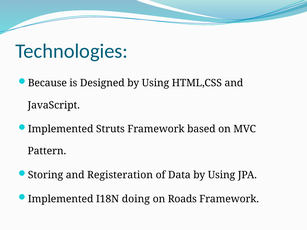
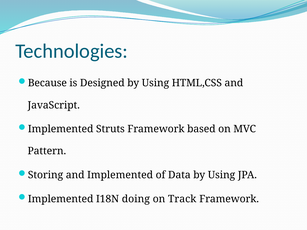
and Registeration: Registeration -> Implemented (120, 175)
Roads: Roads -> Track (182, 199)
